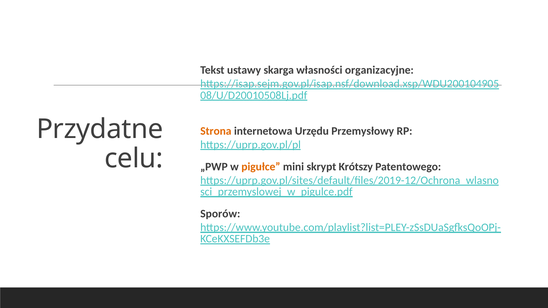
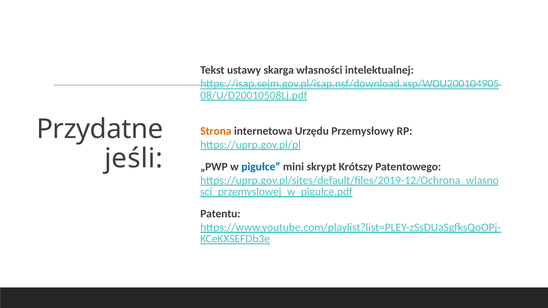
organizacyjne: organizacyjne -> intelektualnej (379, 70)
celu: celu -> jeśli (134, 159)
pigułce colour: orange -> blue (261, 167)
Sporów: Sporów -> Patentu (220, 214)
